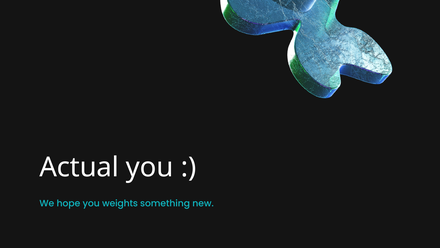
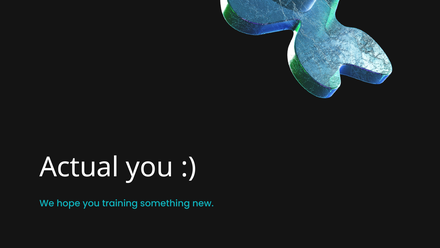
weights: weights -> training (120, 203)
